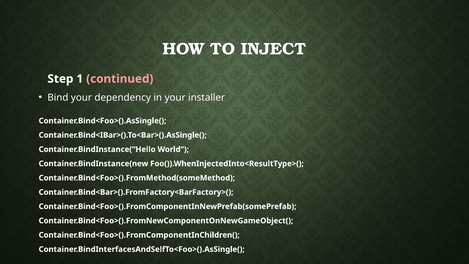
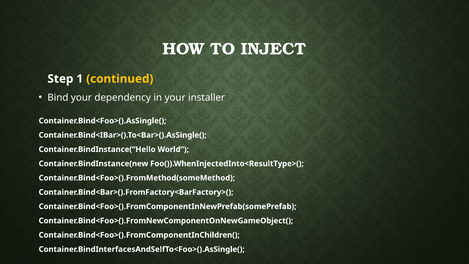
continued colour: pink -> yellow (120, 79)
